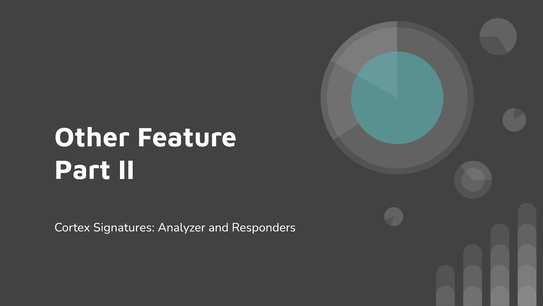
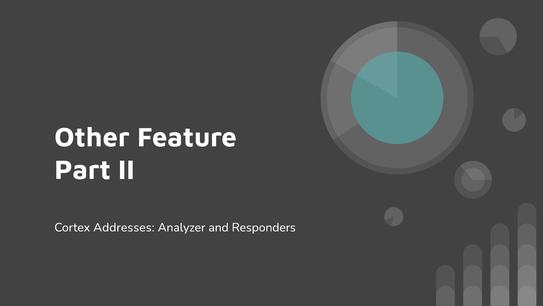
Signatures: Signatures -> Addresses (124, 227)
